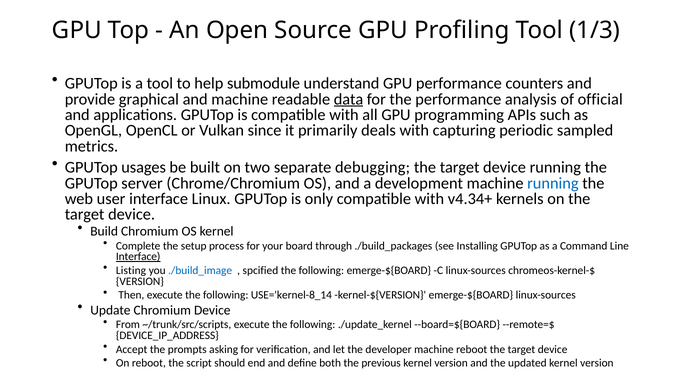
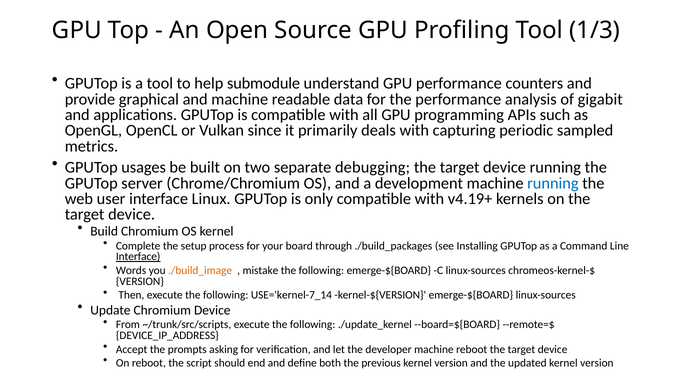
data underline: present -> none (348, 99)
official: official -> gigabit (600, 99)
v4.34+: v4.34+ -> v4.19+ (470, 199)
Listing: Listing -> Words (131, 270)
./build_image colour: blue -> orange (200, 270)
spcified: spcified -> mistake (260, 270)
USE='kernel-8_14: USE='kernel-8_14 -> USE='kernel-7_14 (291, 295)
